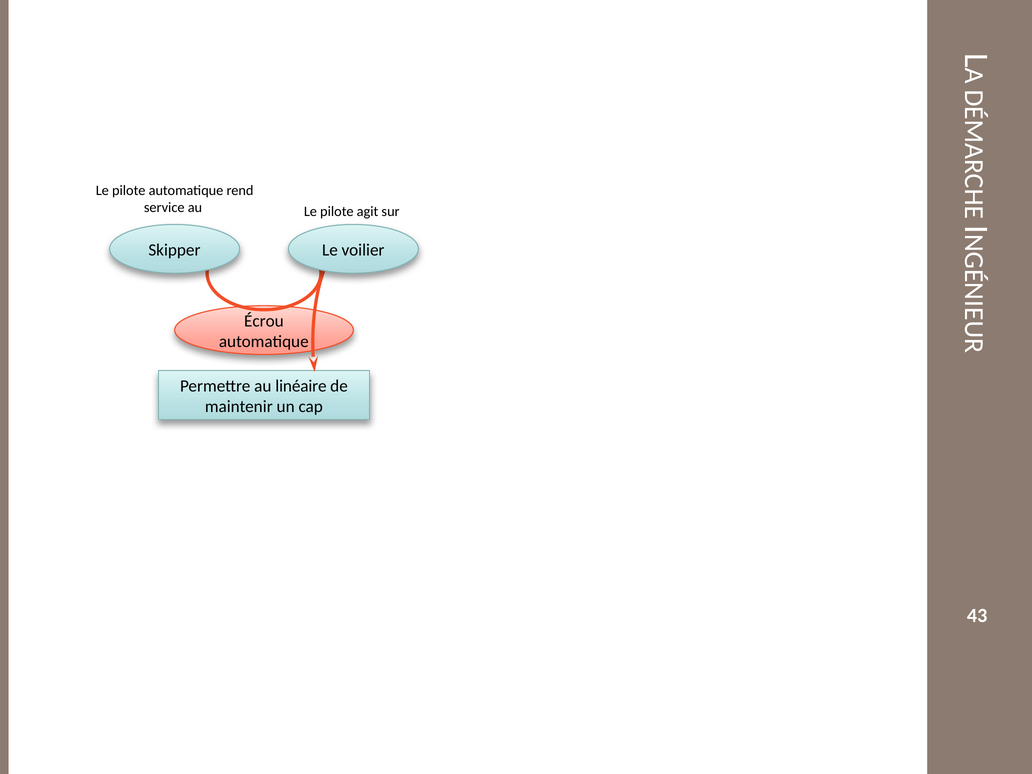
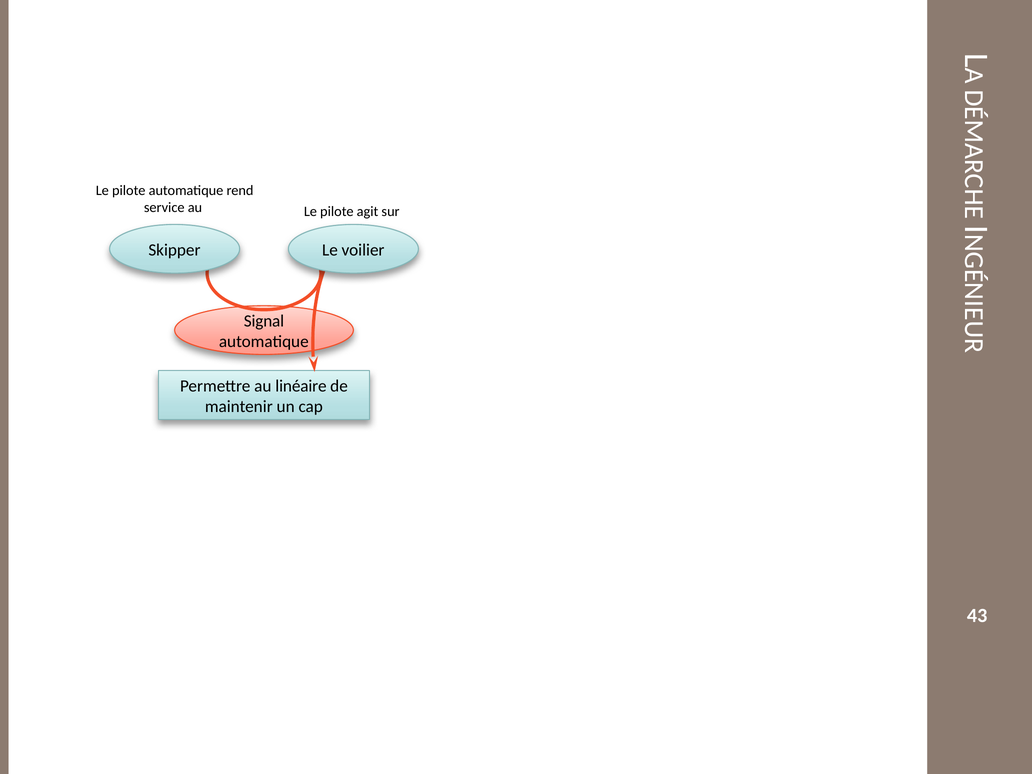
Écrou: Écrou -> Signal (264, 321)
